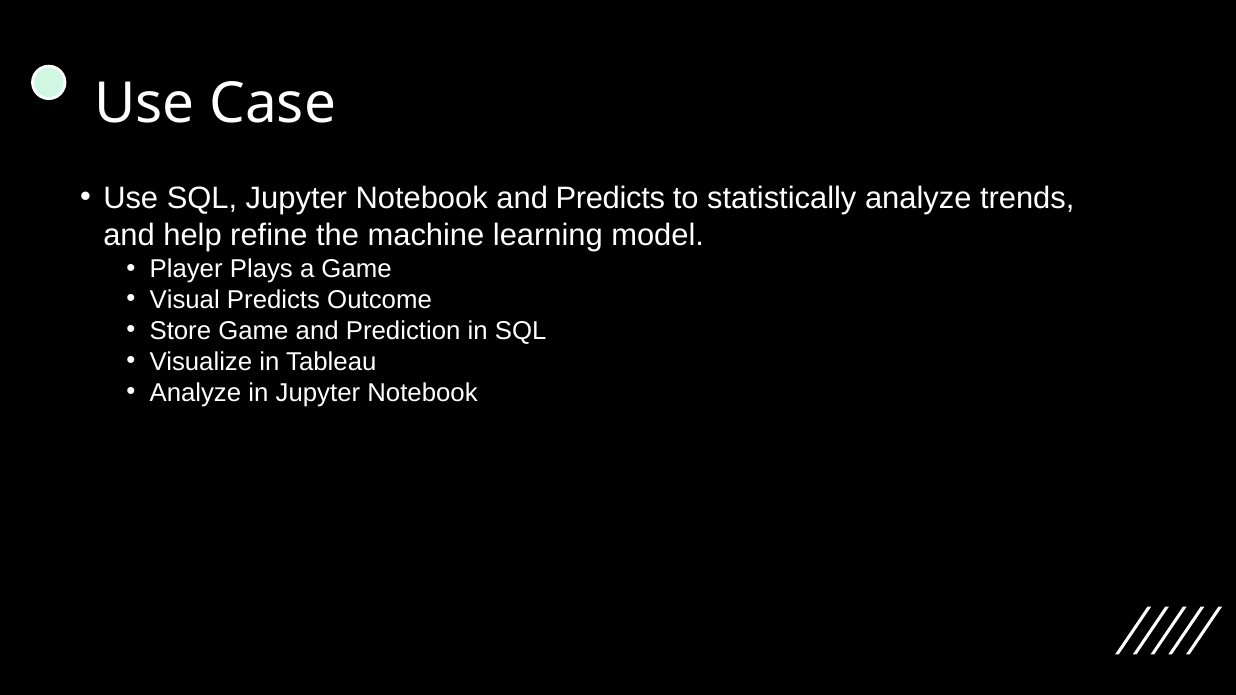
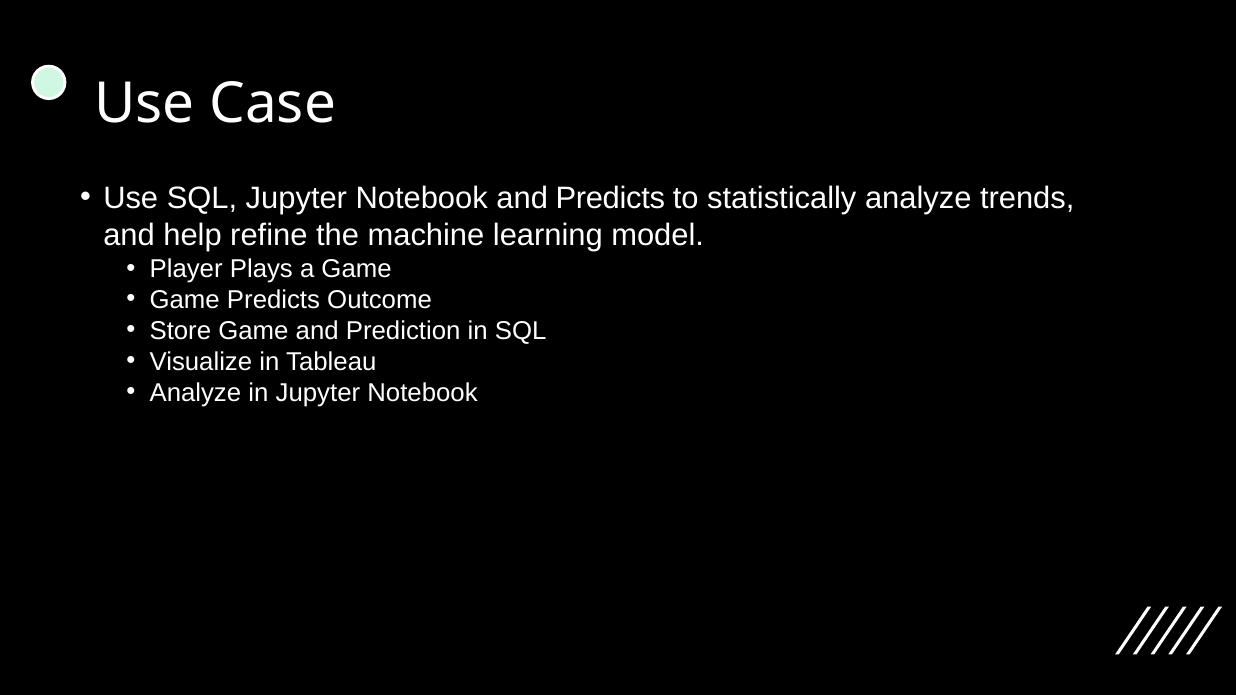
Visual: Visual -> Game (185, 300)
